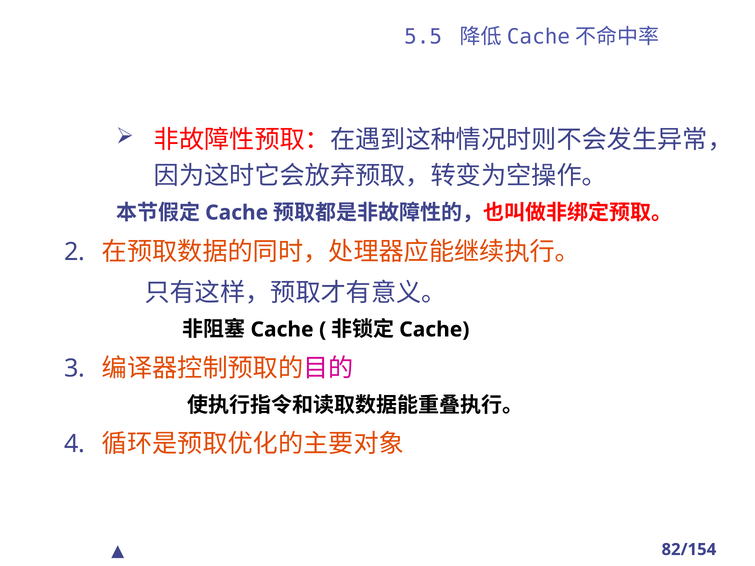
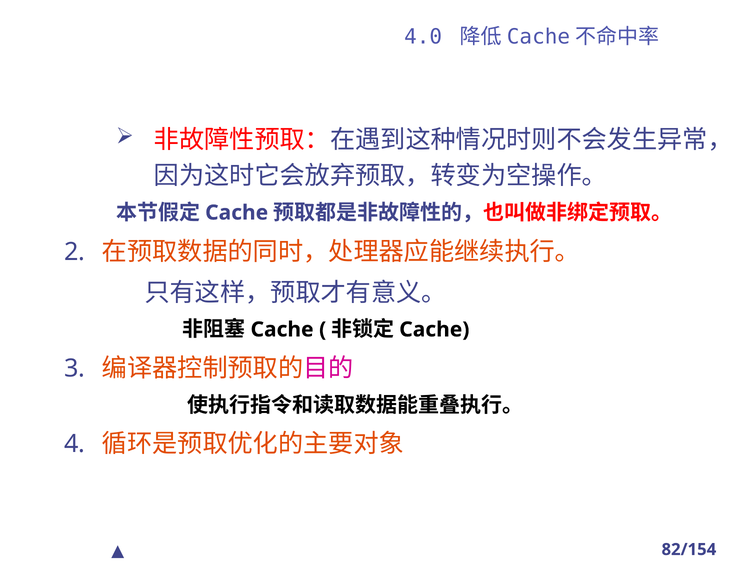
5.5: 5.5 -> 4.0 (423, 37)
